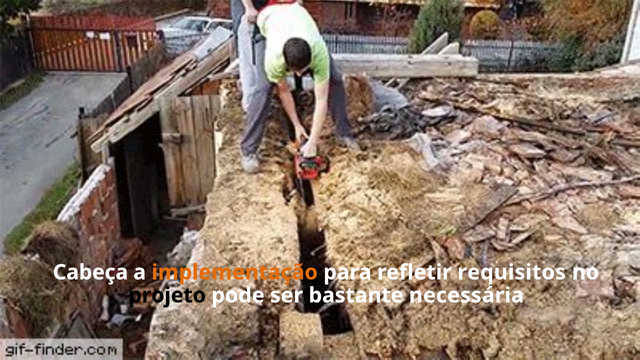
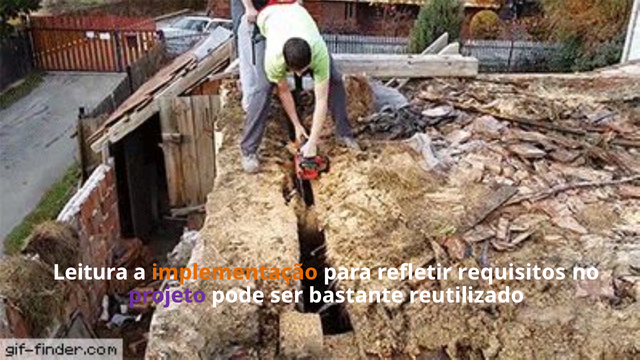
Cabeça: Cabeça -> Leitura (90, 272)
projeto colour: black -> purple (167, 295)
necessária: necessária -> reutilizado (467, 295)
